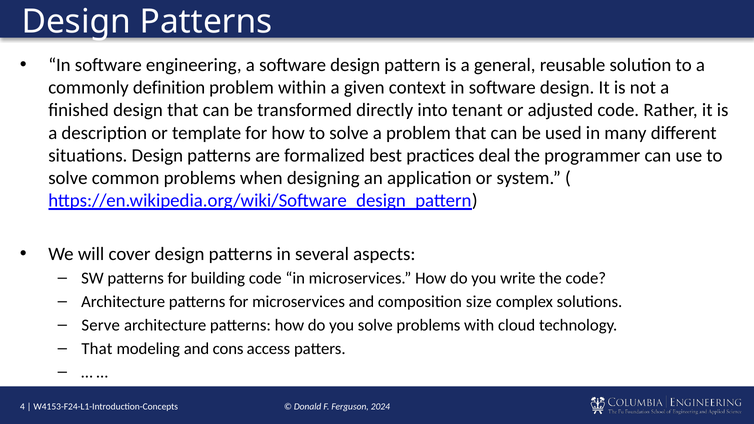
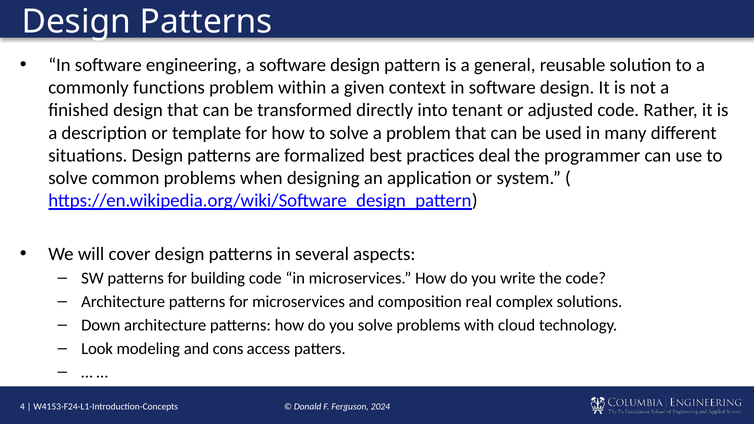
definition: definition -> functions (169, 88)
size: size -> real (479, 302)
Serve: Serve -> Down (101, 325)
That: That -> Look (97, 349)
